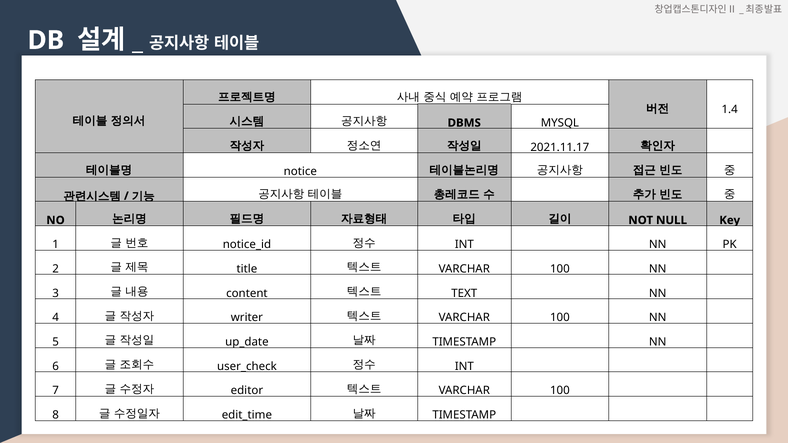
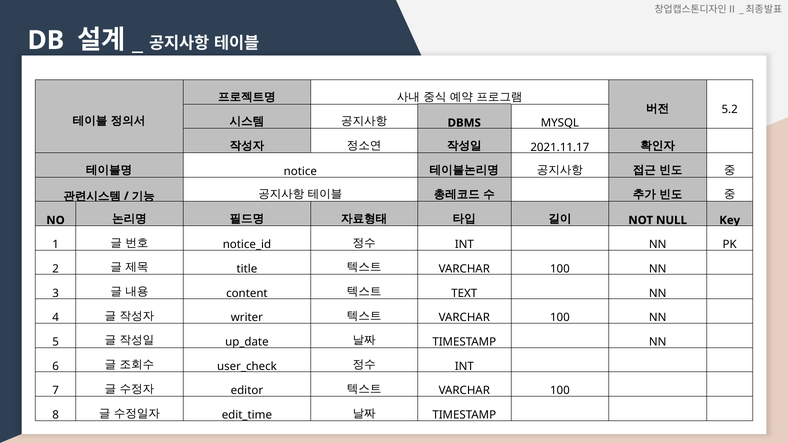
1.4: 1.4 -> 5.2 (730, 109)
